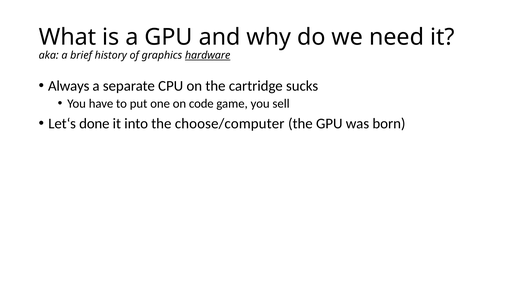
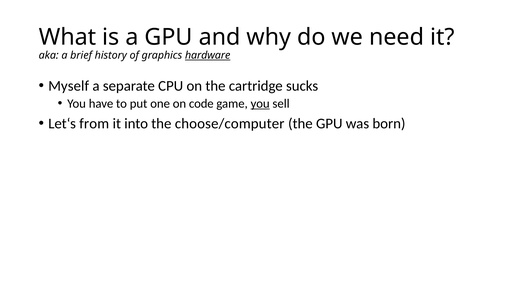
Always: Always -> Myself (69, 86)
you underline: none -> present (260, 103)
done: done -> from (94, 124)
